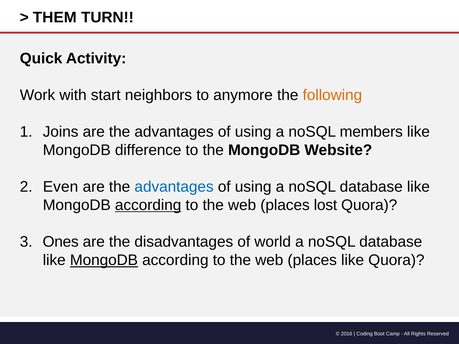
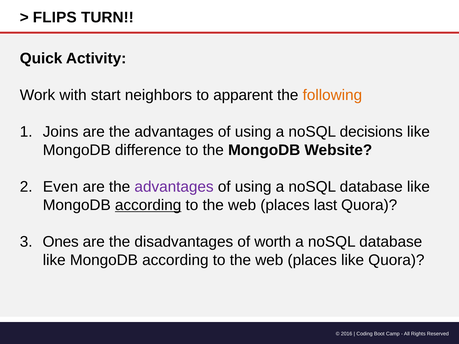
THEM: THEM -> FLIPS (55, 17)
anymore: anymore -> apparent (243, 95)
members: members -> decisions (371, 132)
advantages colour: blue -> purple (174, 187)
lost: lost -> last (325, 205)
world: world -> worth (273, 242)
MongoDB underline: present -> none (104, 260)
